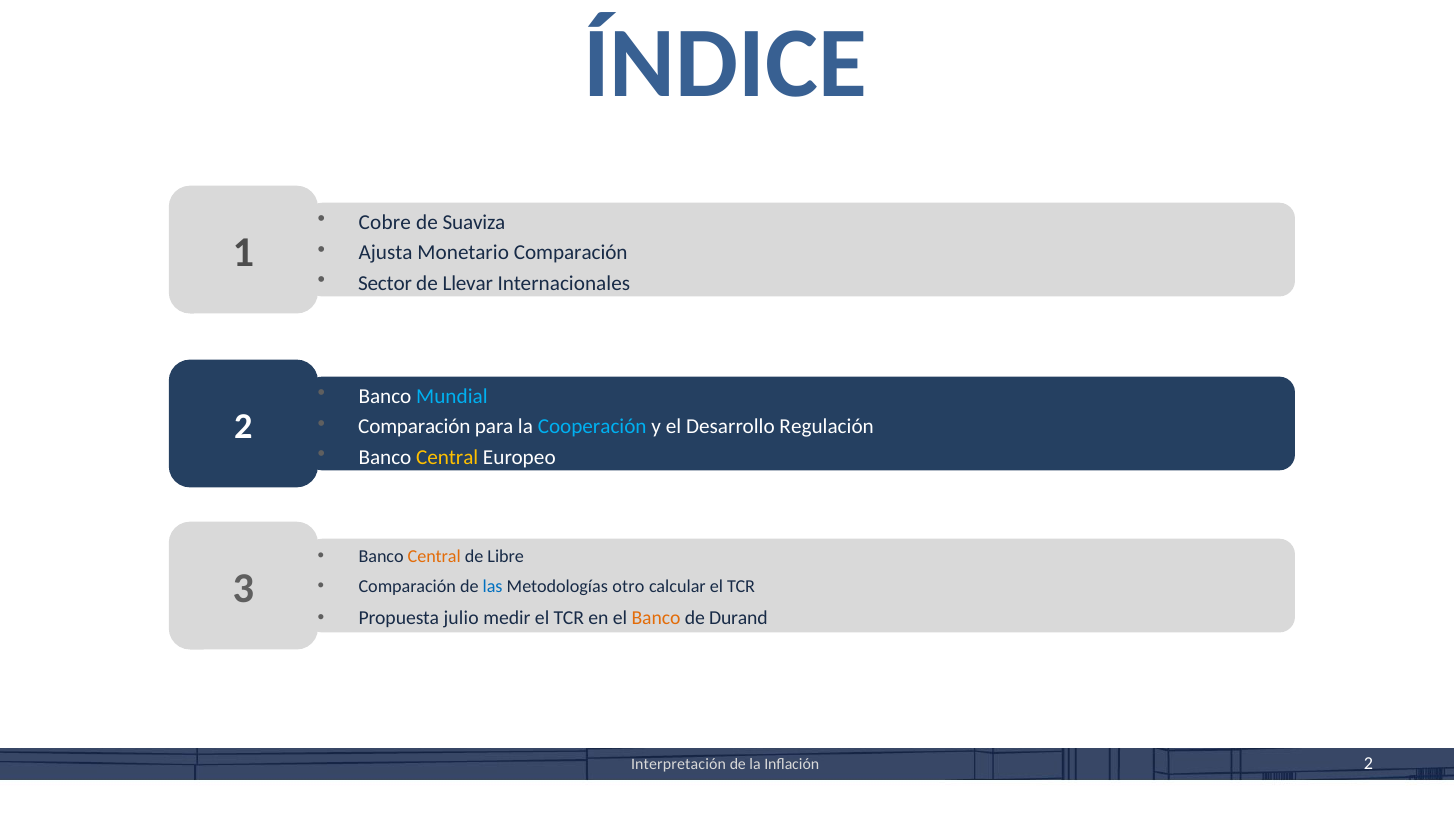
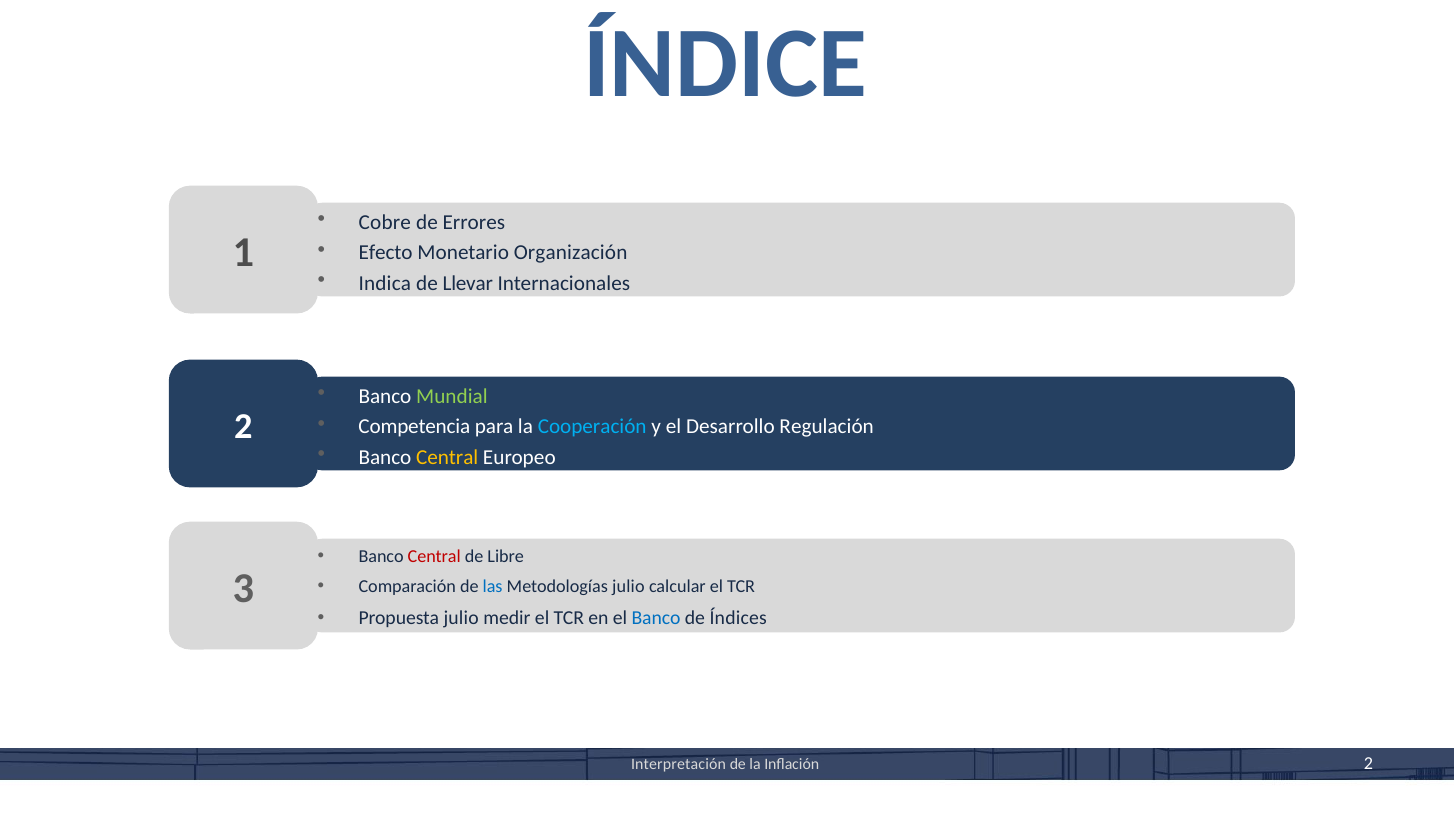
Suaviza: Suaviza -> Errores (474, 222)
Ajusta: Ajusta -> Efecto (386, 253)
Monetario Comparación: Comparación -> Organización (571, 253)
Sector: Sector -> Indica (385, 283)
Mundial colour: light blue -> light green (452, 396)
Comparación: Comparación -> Competencia (414, 427)
Central colour: orange -> red (434, 556)
Metodologías otro: otro -> julio (628, 587)
Banco colour: orange -> blue (656, 618)
Durand: Durand -> Índices (738, 618)
